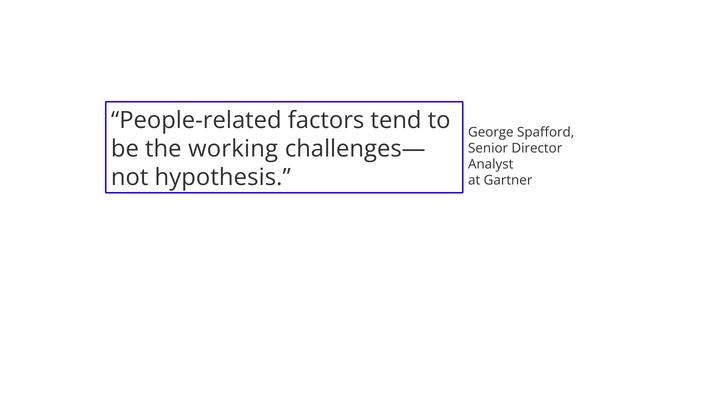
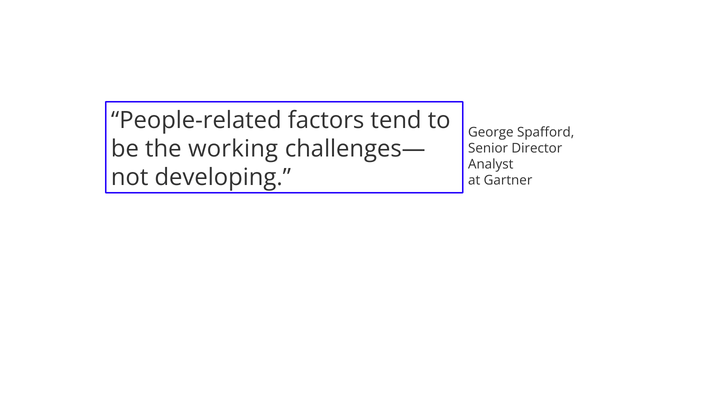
hypothesis: hypothesis -> developing (223, 178)
